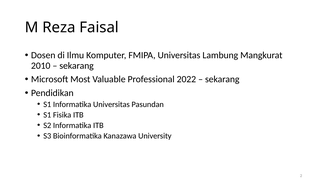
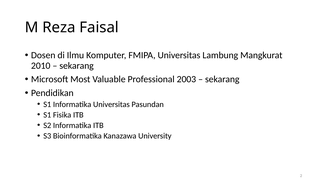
2022: 2022 -> 2003 (186, 79)
